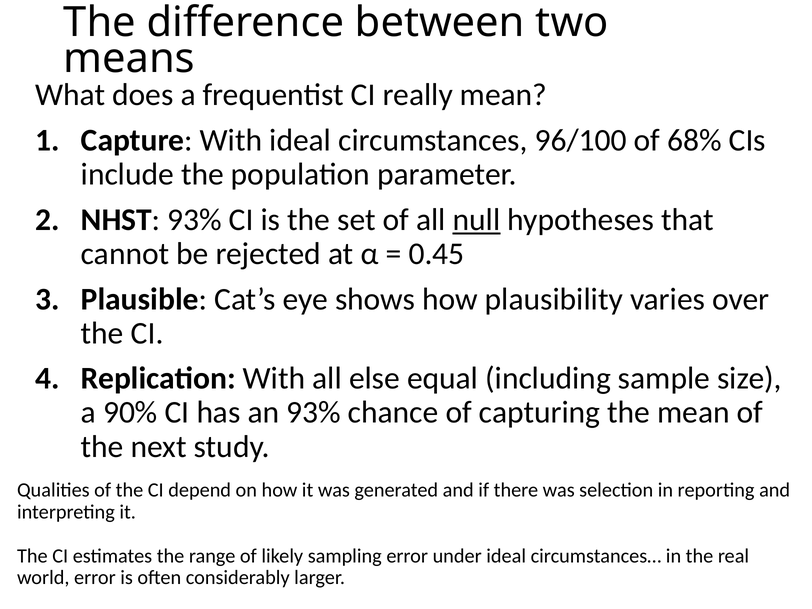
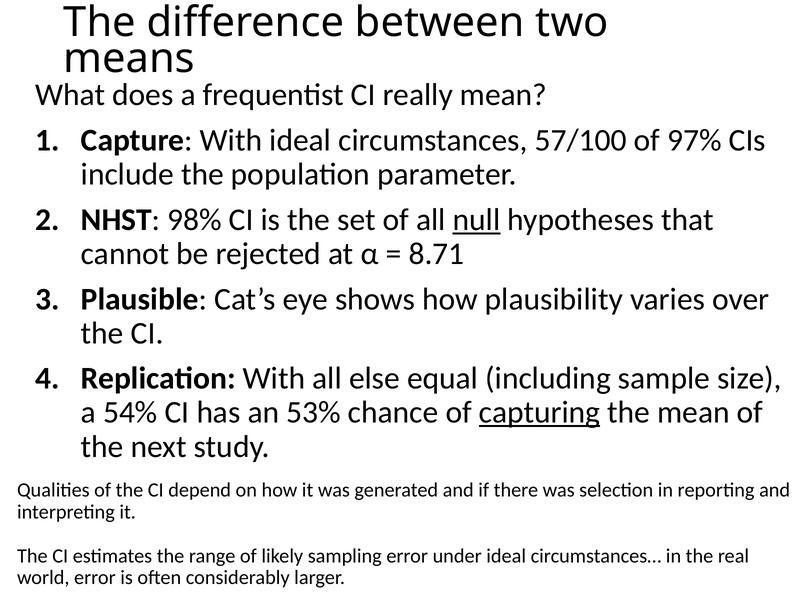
96/100: 96/100 -> 57/100 (581, 140)
68%: 68% -> 97% (694, 140)
NHST 93%: 93% -> 98% (194, 220)
0.45: 0.45 -> 8.71 (436, 254)
90%: 90% -> 54% (130, 413)
an 93%: 93% -> 53% (314, 413)
capturing underline: none -> present (540, 413)
